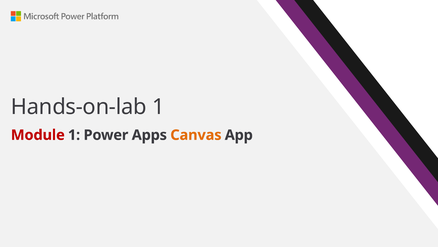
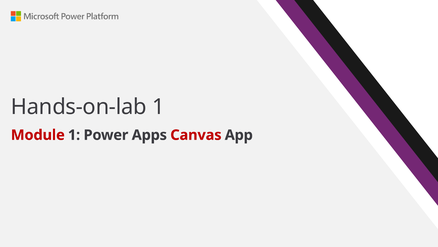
Canvas colour: orange -> red (196, 135)
